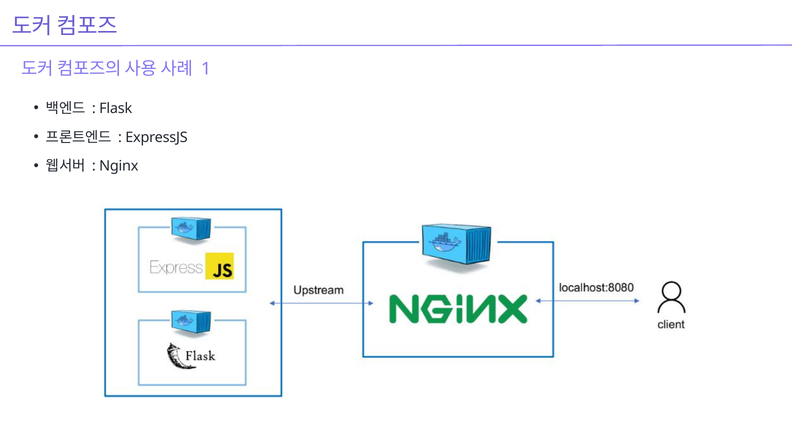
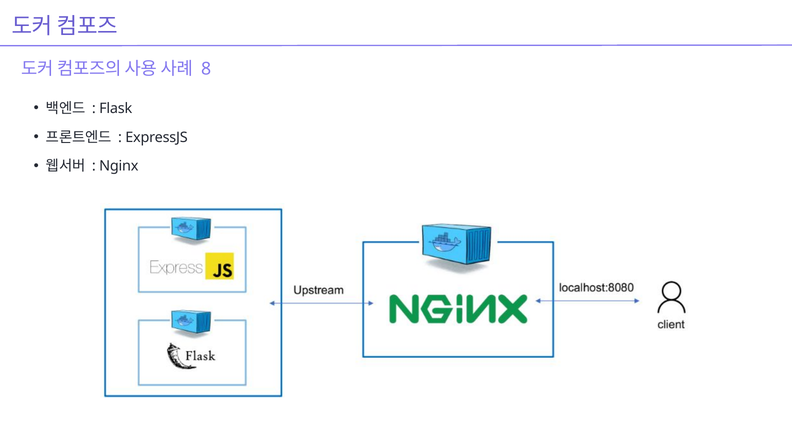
1: 1 -> 8 (206, 69)
